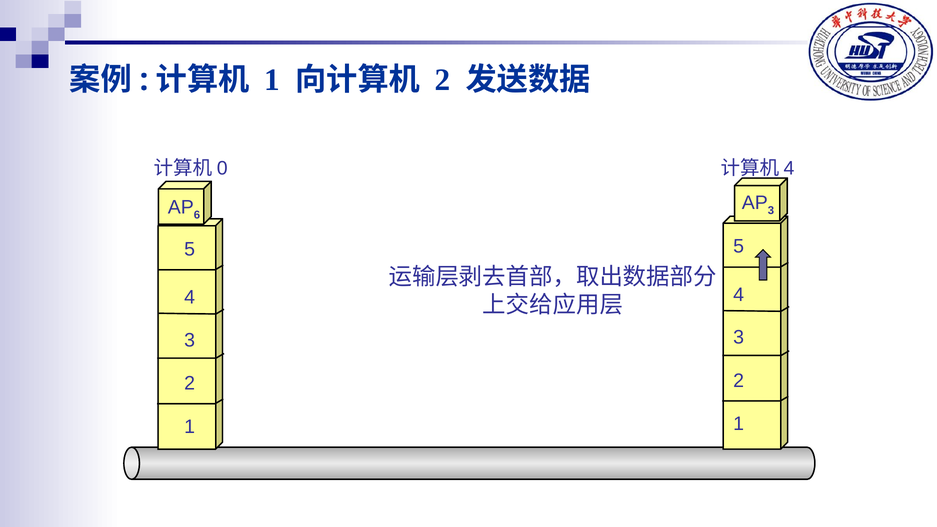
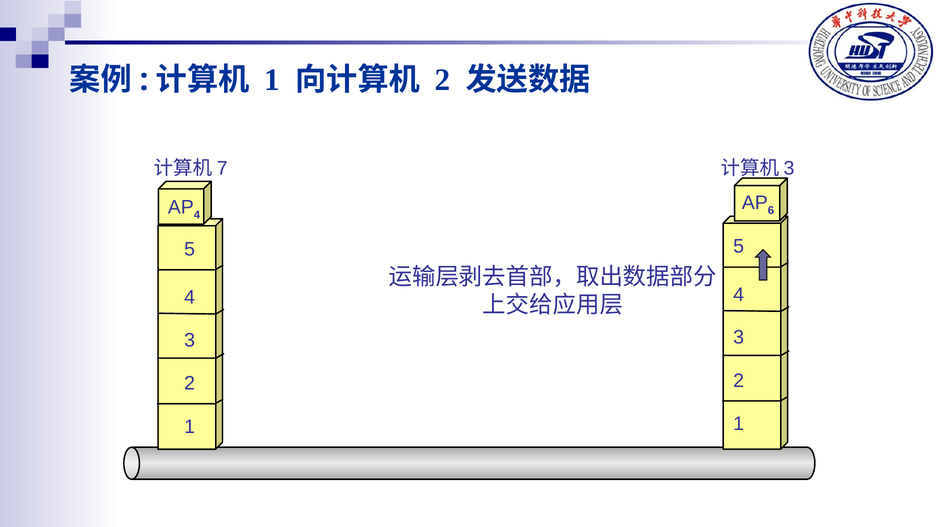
0: 0 -> 7 (222, 168)
4: 4 -> 3 (789, 168)
3: 3 -> 6 (771, 210)
6: 6 -> 4 (197, 215)
